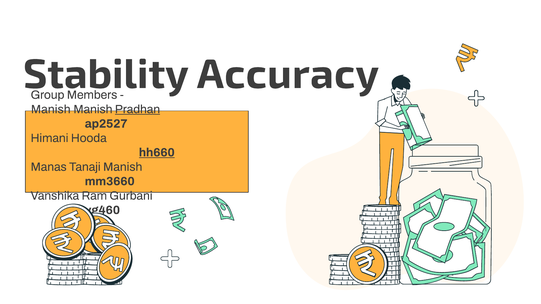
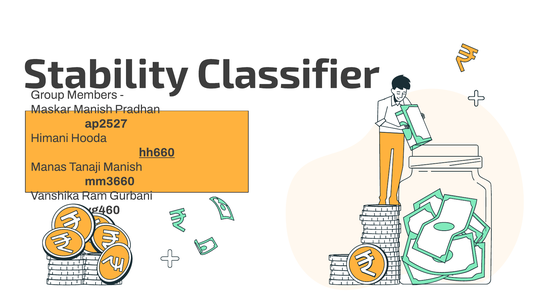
Accuracy: Accuracy -> Classifier (288, 75)
Manish: Manish -> Maskar (51, 109)
Pradhan underline: present -> none (137, 109)
